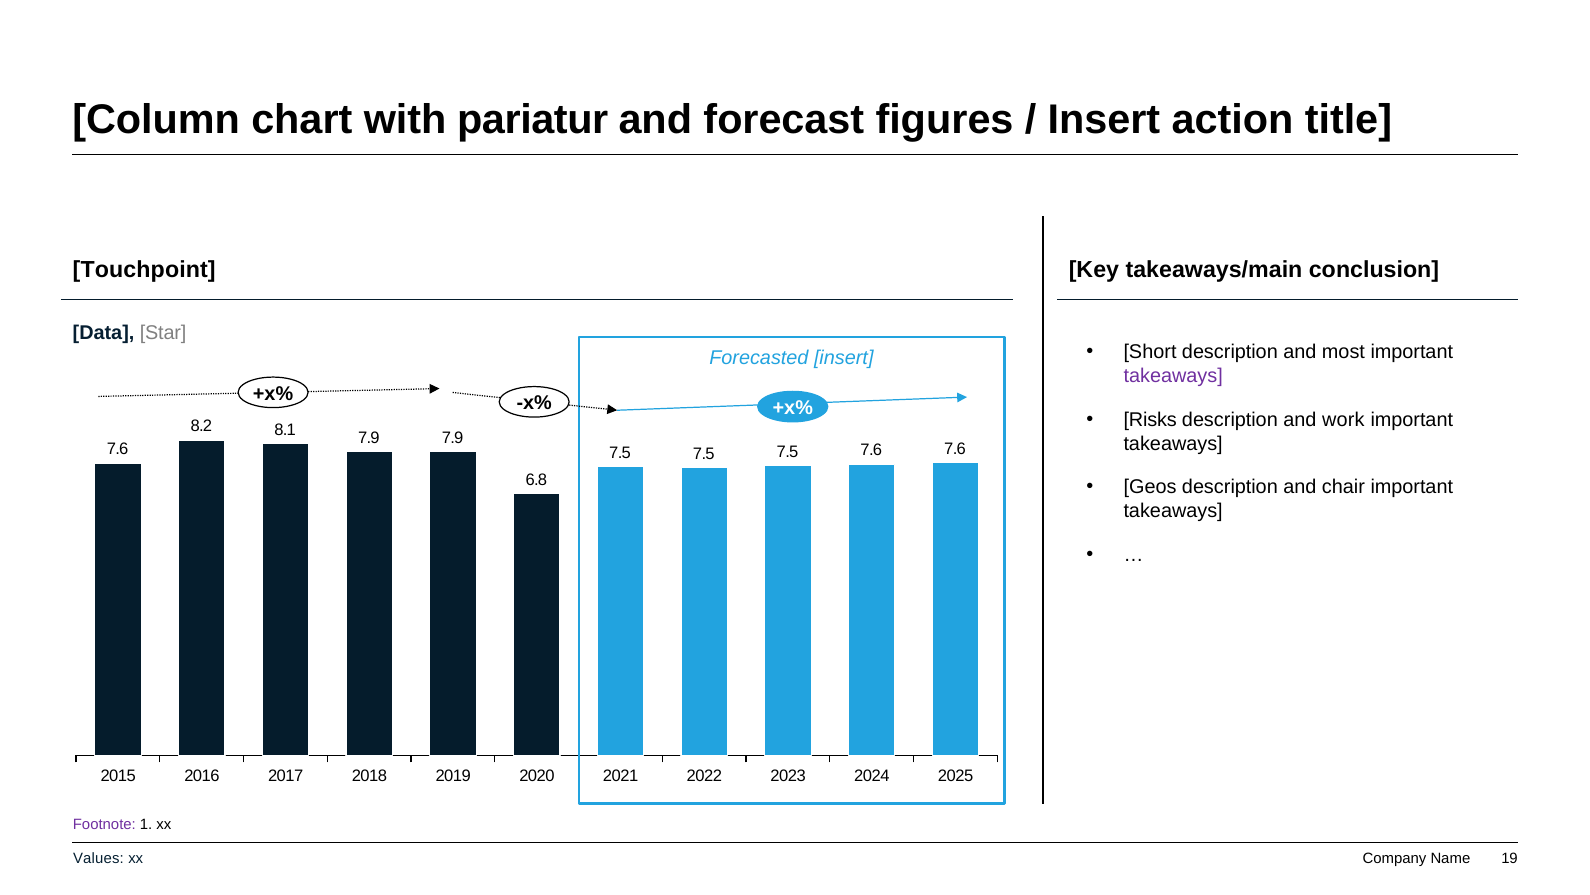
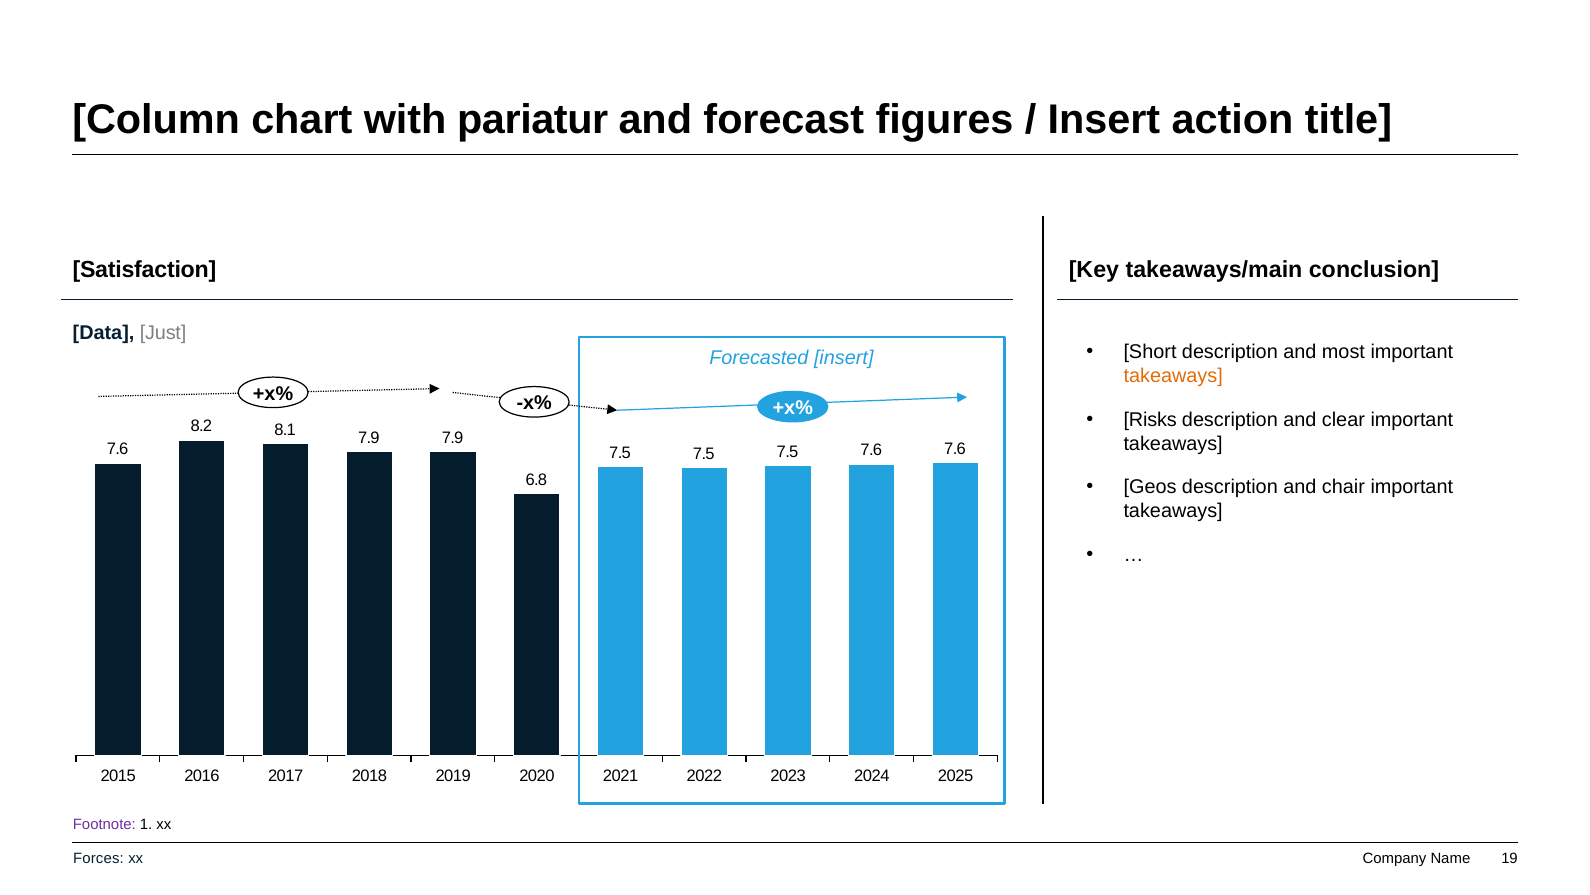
Touchpoint: Touchpoint -> Satisfaction (144, 270)
Star: Star -> Just (163, 333)
takeaways colour: purple -> orange (1173, 376)
work: work -> clear (1343, 419)
Values: Values -> Forces (98, 858)
